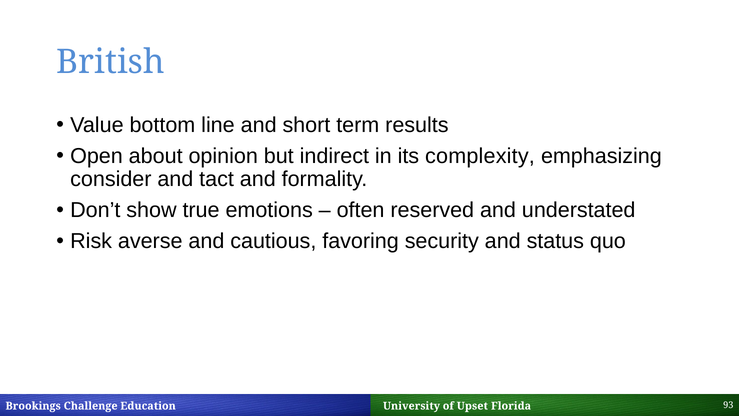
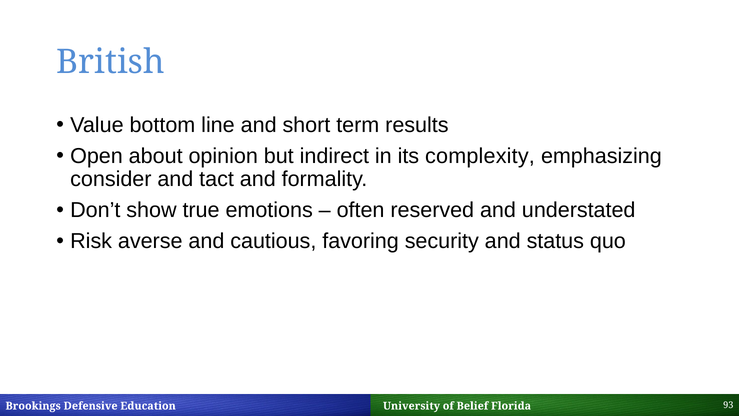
Challenge: Challenge -> Defensive (91, 406)
Upset: Upset -> Belief (472, 406)
